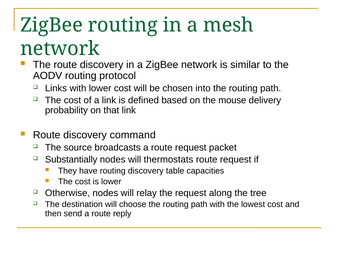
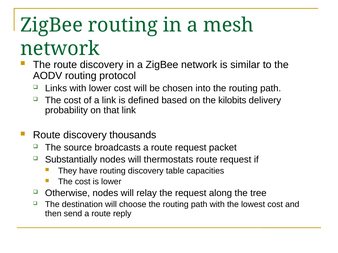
mouse: mouse -> kilobits (232, 100)
command: command -> thousands (133, 135)
